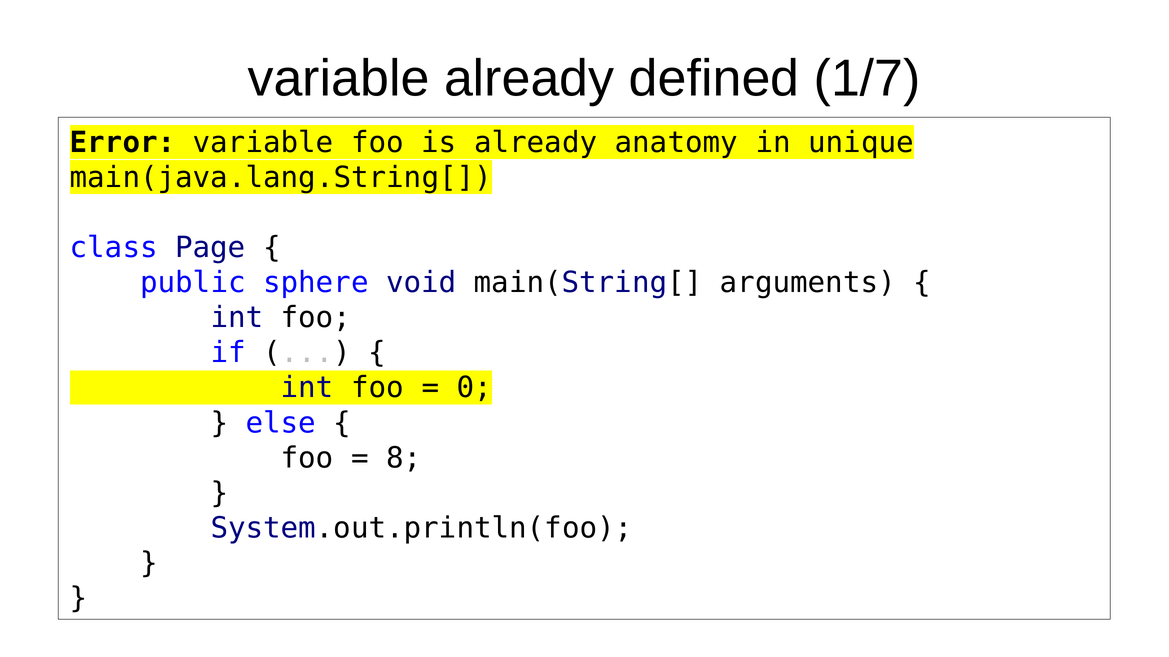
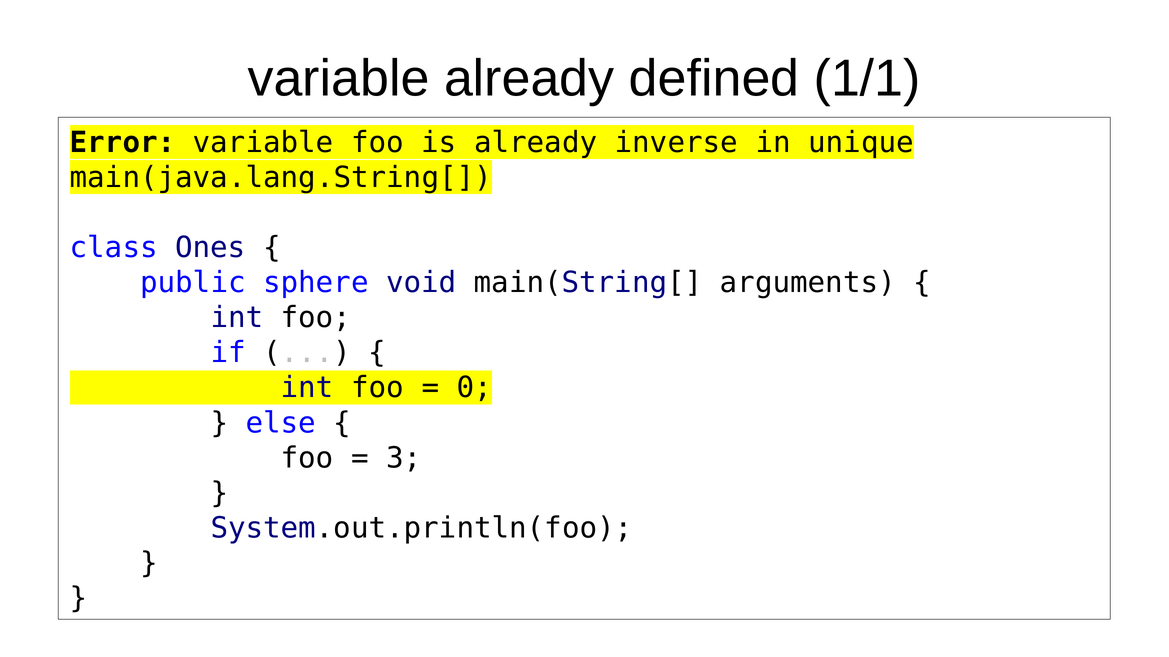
1/7: 1/7 -> 1/1 (867, 79)
anatomy: anatomy -> inverse (676, 143)
Page: Page -> Ones (210, 248)
8: 8 -> 3 (404, 458)
